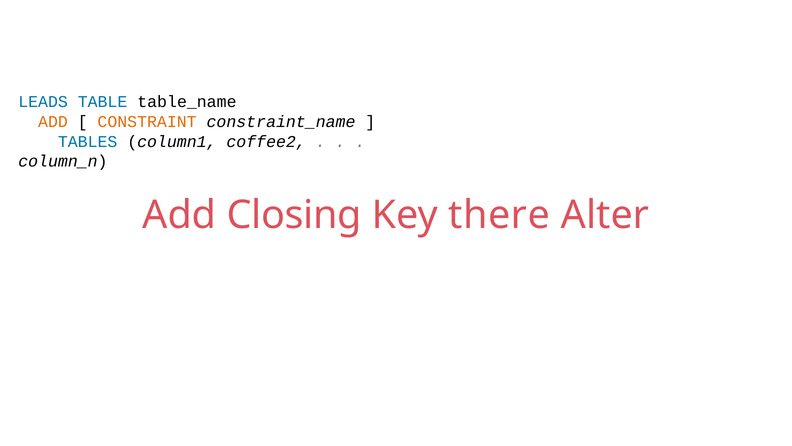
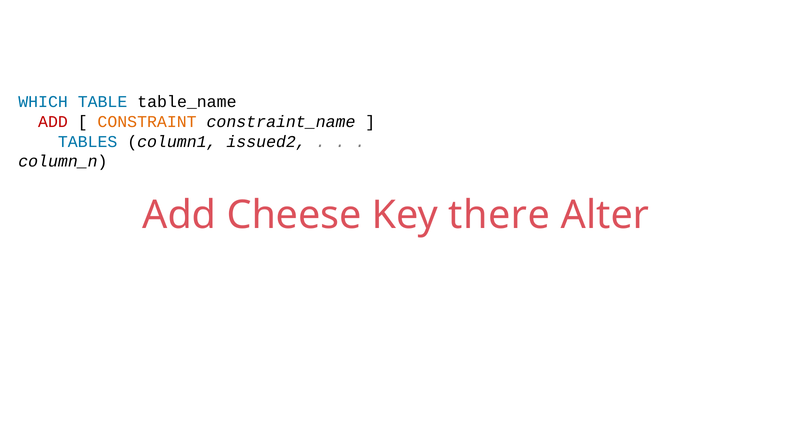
LEADS: LEADS -> WHICH (43, 102)
ADD colour: orange -> red (53, 122)
coffee2: coffee2 -> issued2 (266, 142)
Closing: Closing -> Cheese (294, 215)
